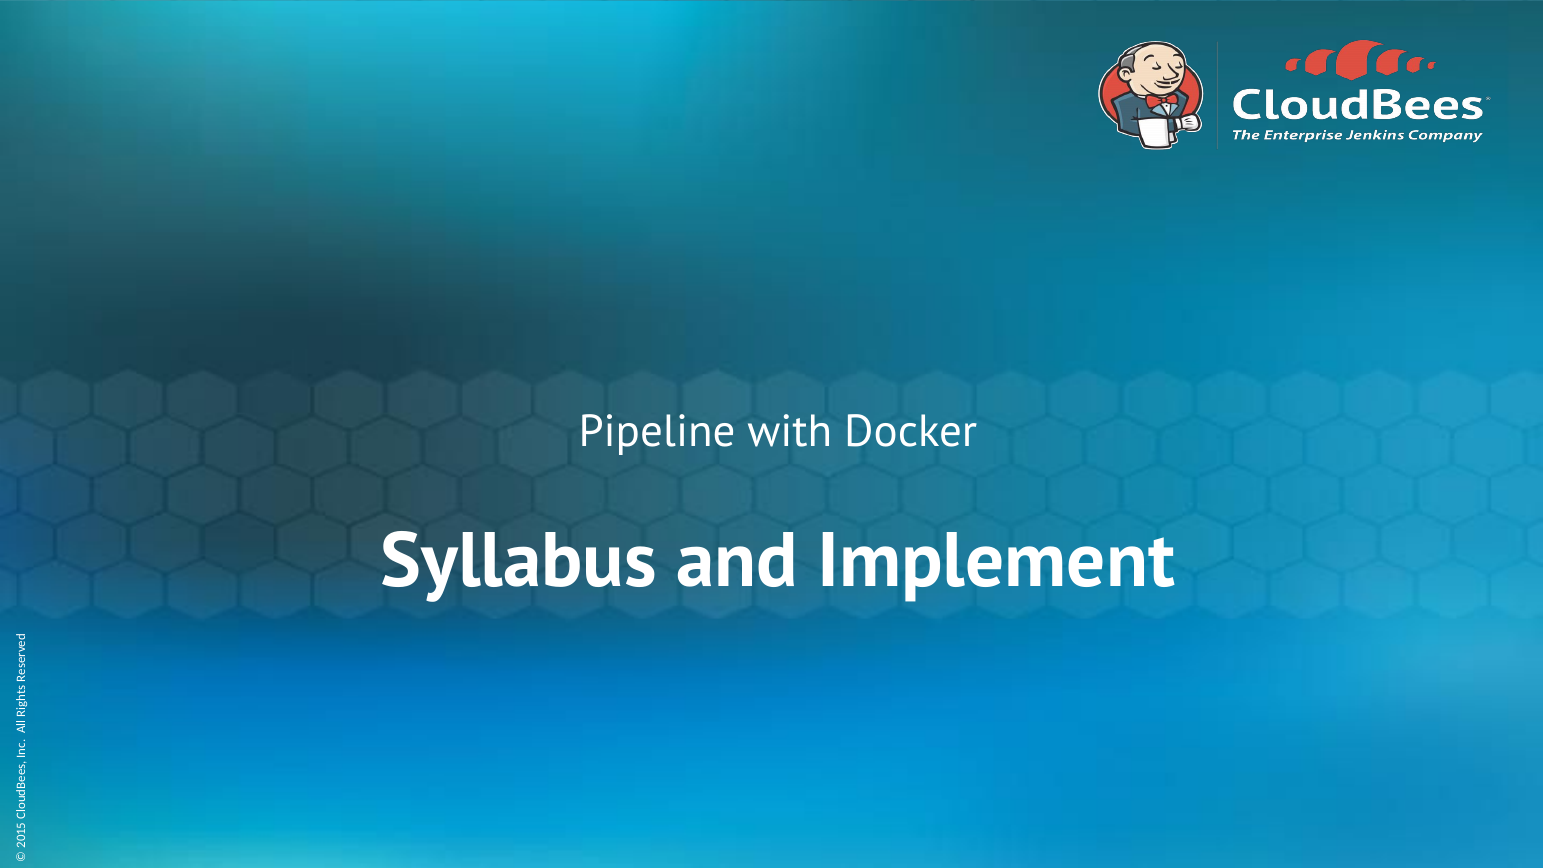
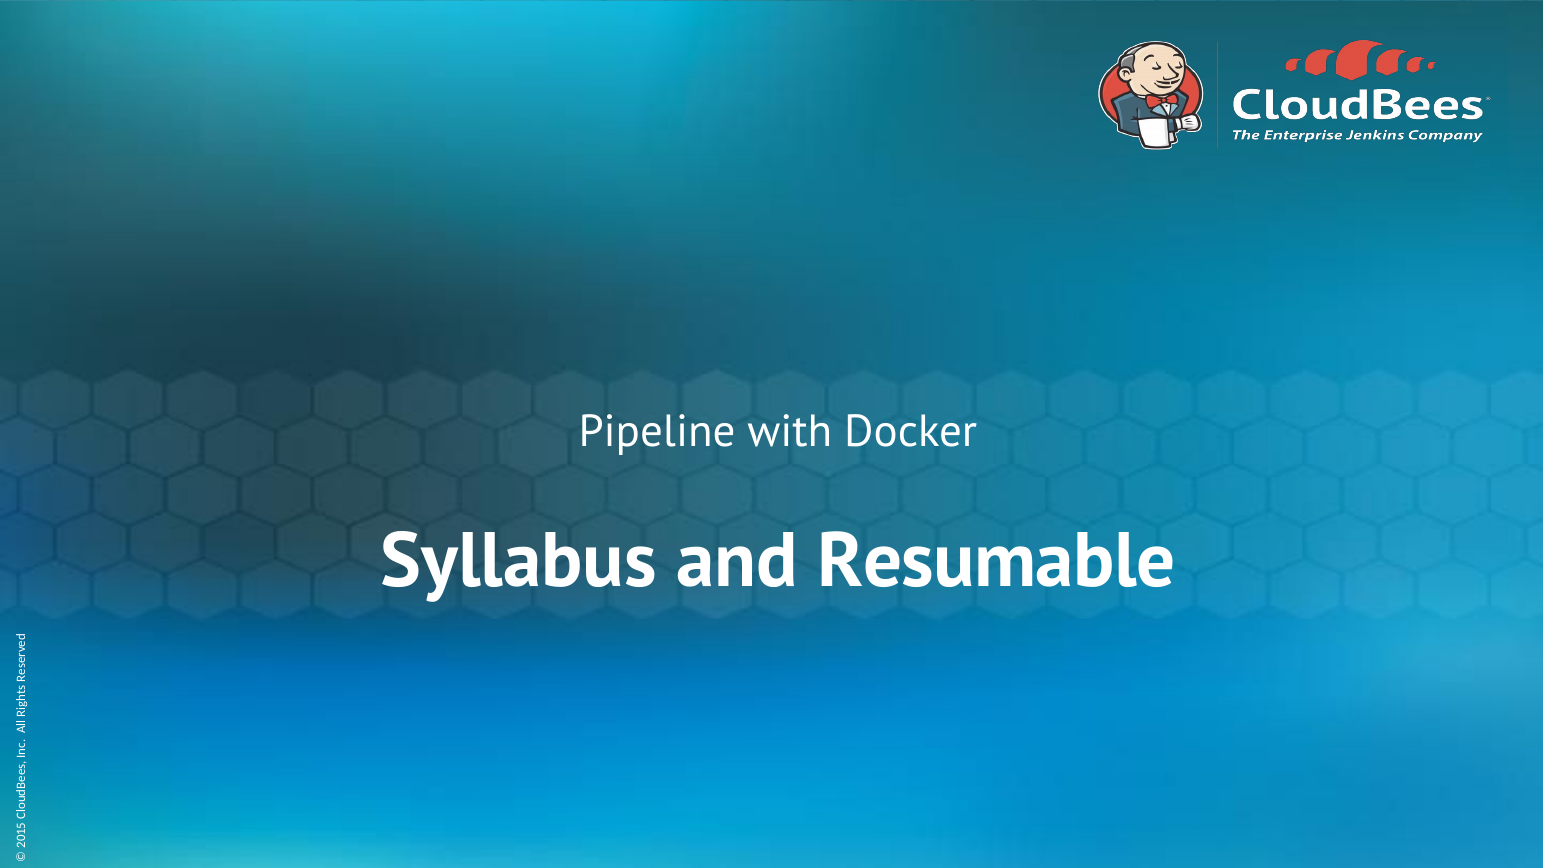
Implement: Implement -> Resumable (996, 561)
